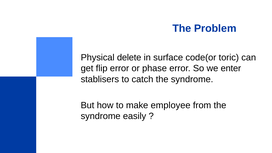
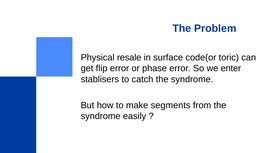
delete: delete -> resale (129, 57)
employee: employee -> segments (171, 105)
